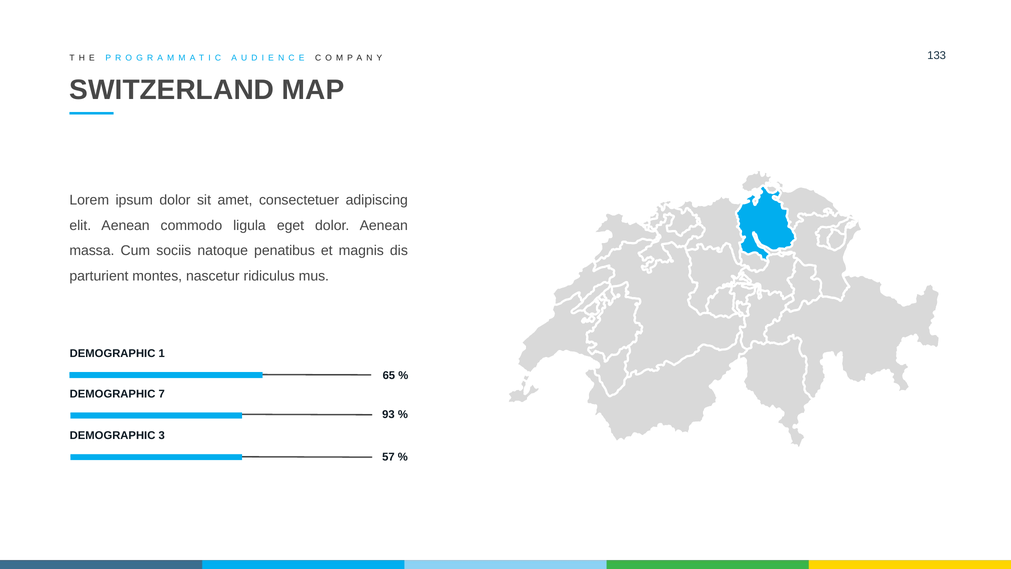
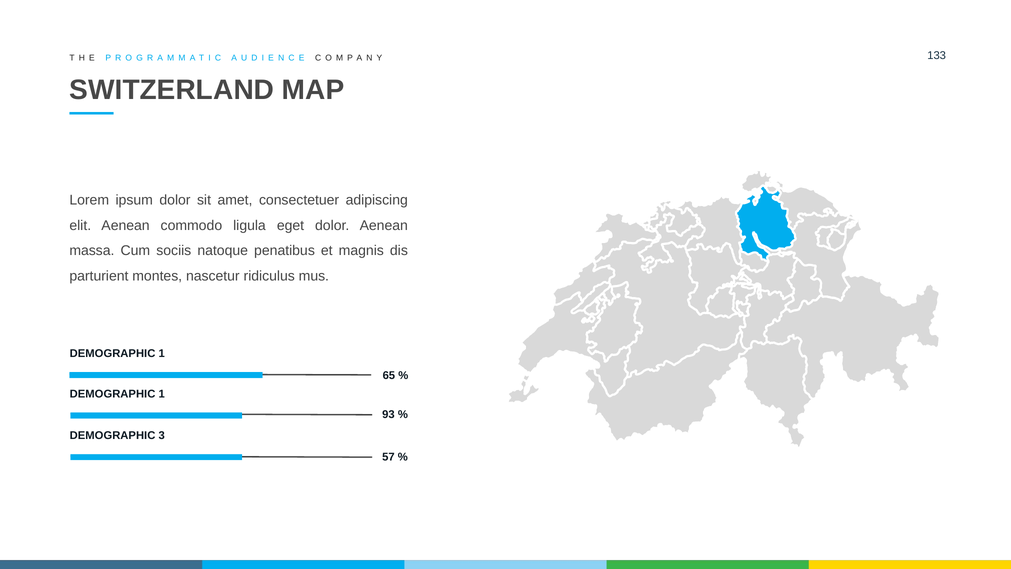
7: 7 -> 1 (162, 394)
